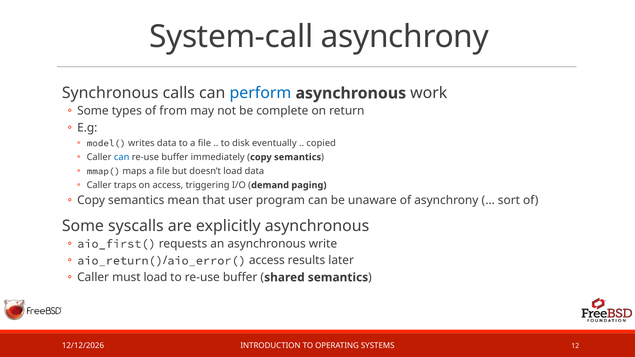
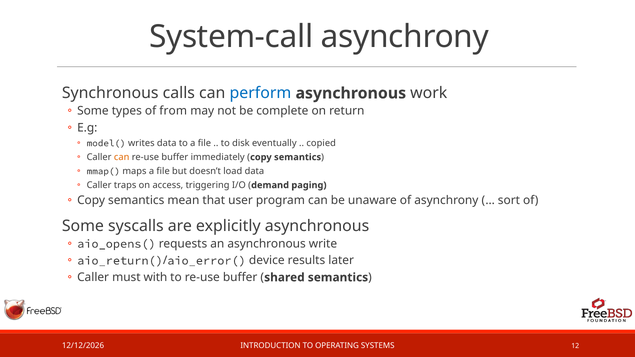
can colour: blue -> orange (122, 157)
aio_first(: aio_first( -> aio_opens( (116, 244)
aio_return()/aio_error( access: access -> device (267, 261)
must load: load -> with (155, 278)
